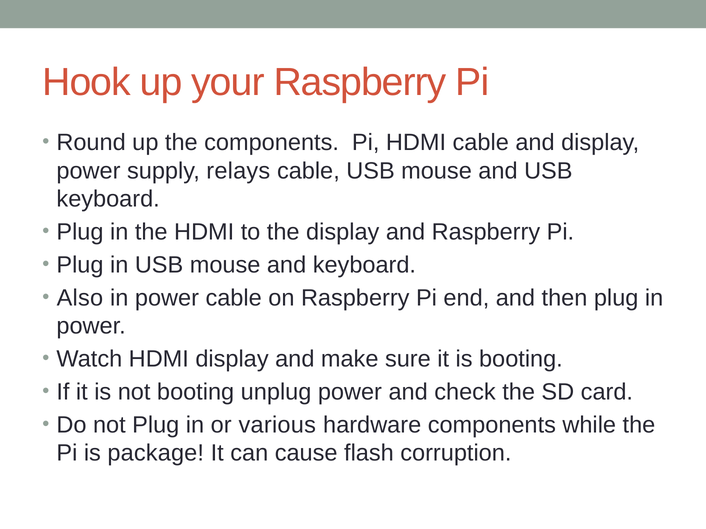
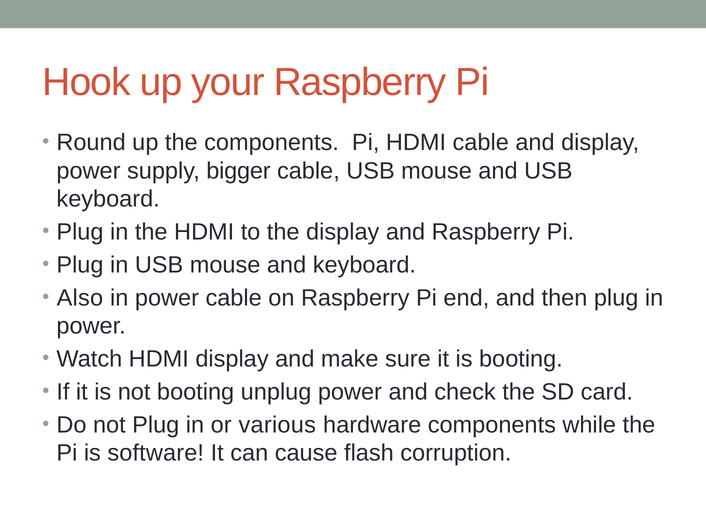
relays: relays -> bigger (239, 171)
package: package -> software (156, 453)
